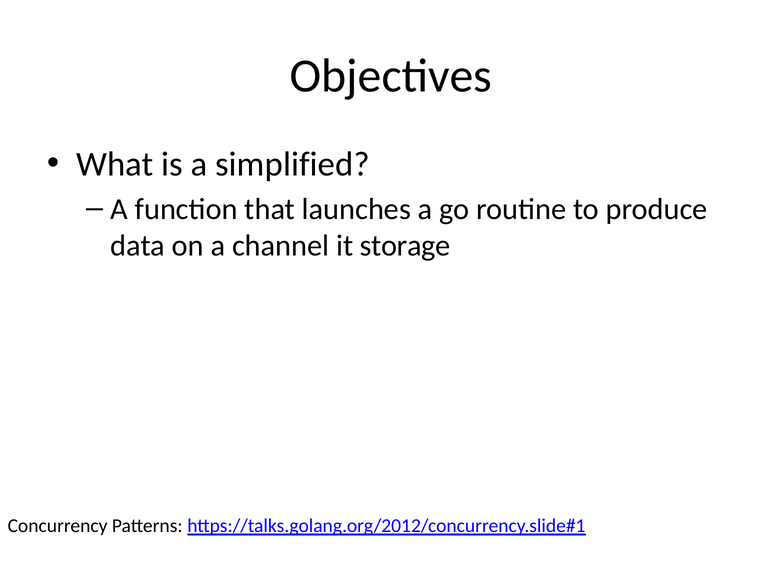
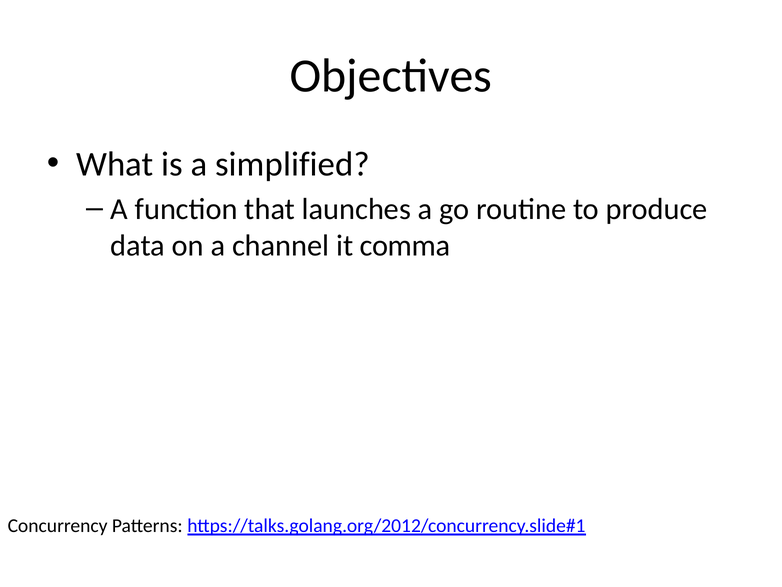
storage: storage -> comma (405, 245)
